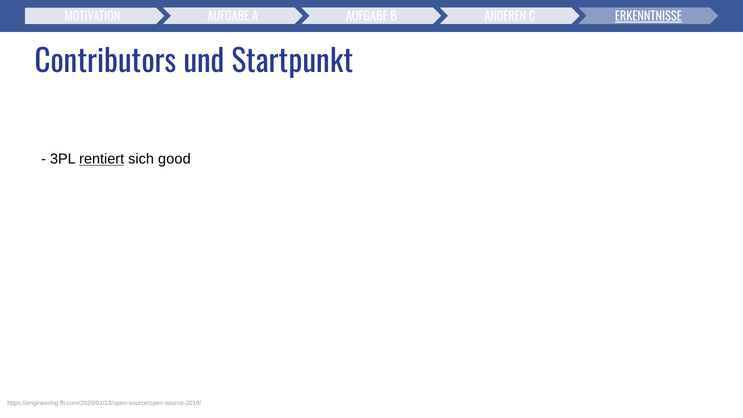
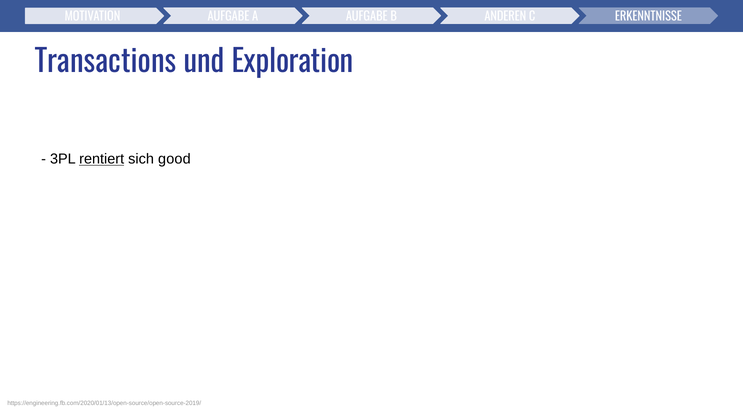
ERKENNTNISSE underline: present -> none (648, 17)
Contributors: Contributors -> Transactions (106, 62)
Startpunkt: Startpunkt -> Exploration (293, 62)
